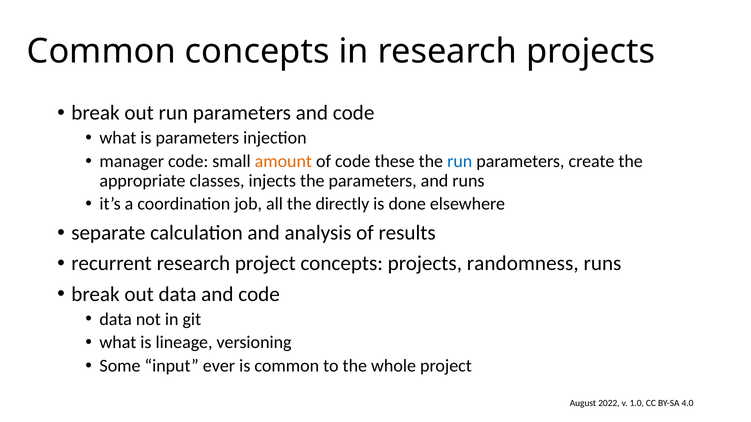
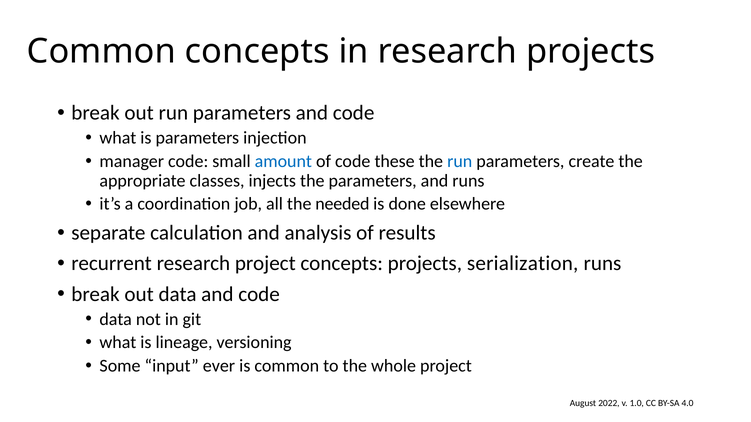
amount colour: orange -> blue (283, 161)
directly: directly -> needed (342, 204)
randomness: randomness -> serialization (523, 264)
